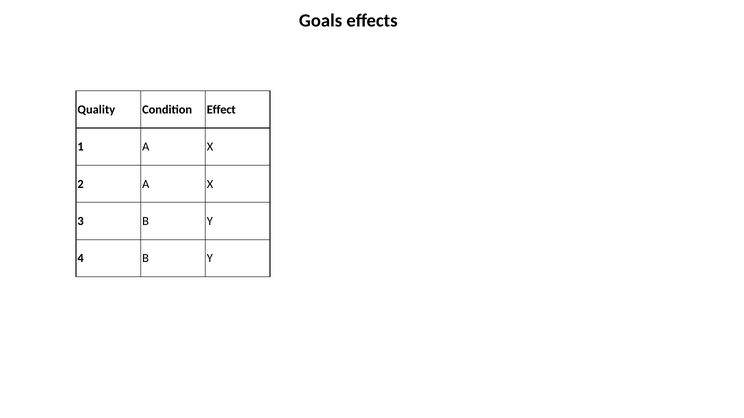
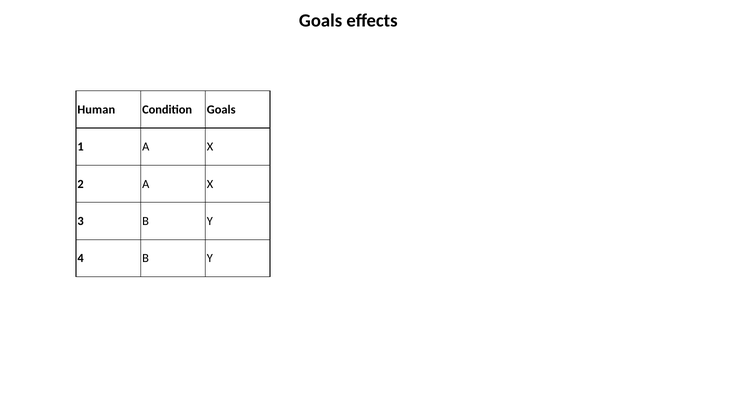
Quality: Quality -> Human (96, 110)
Condition Effect: Effect -> Goals (221, 110)
